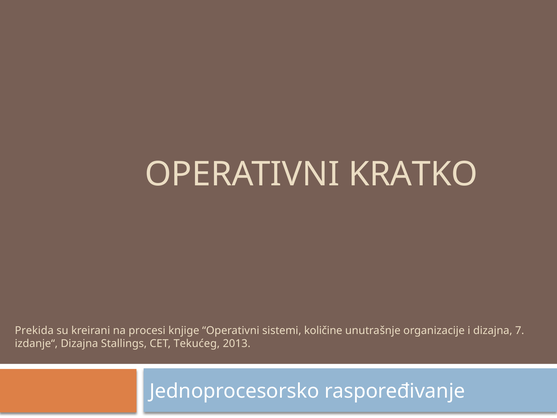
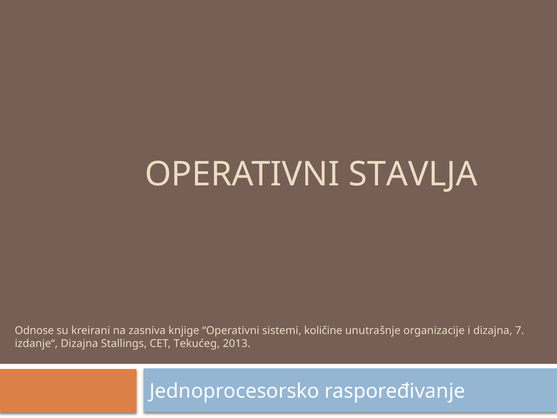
KRATKO: KRATKO -> STAVLJA (413, 174)
Prekida: Prekida -> Odnose (34, 330)
procesi: procesi -> zasniva (147, 330)
